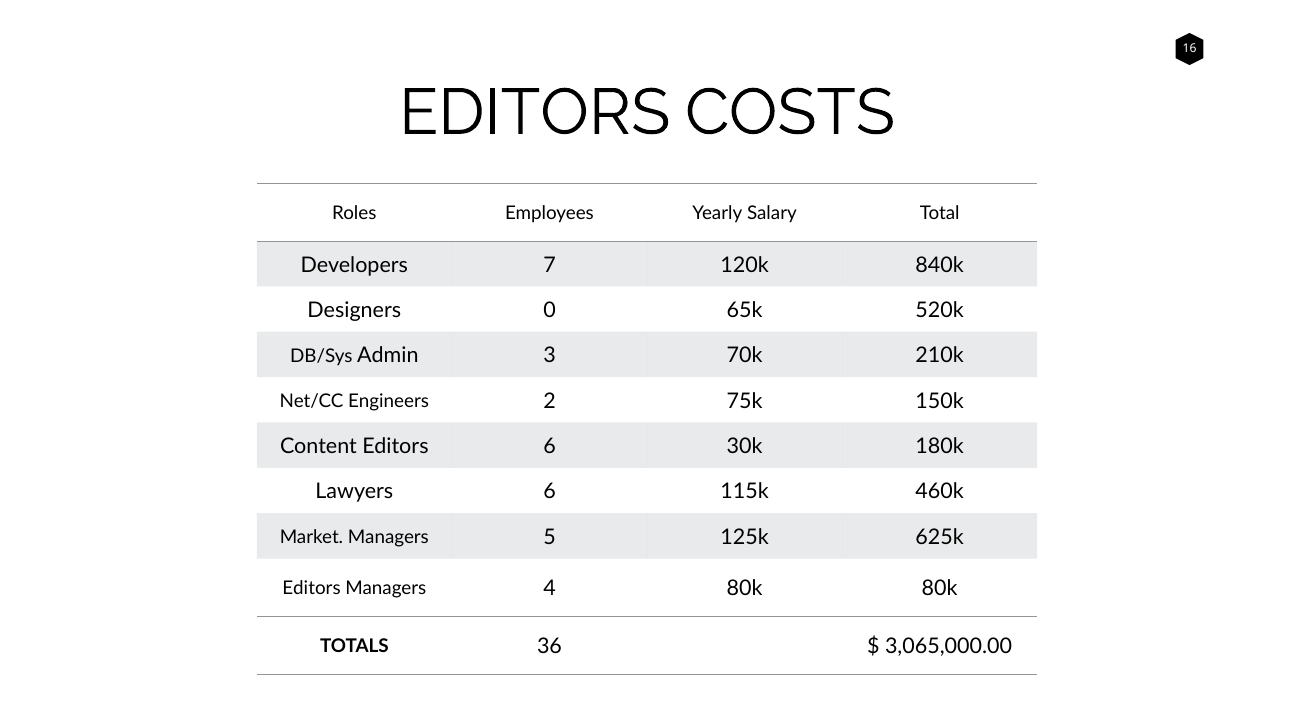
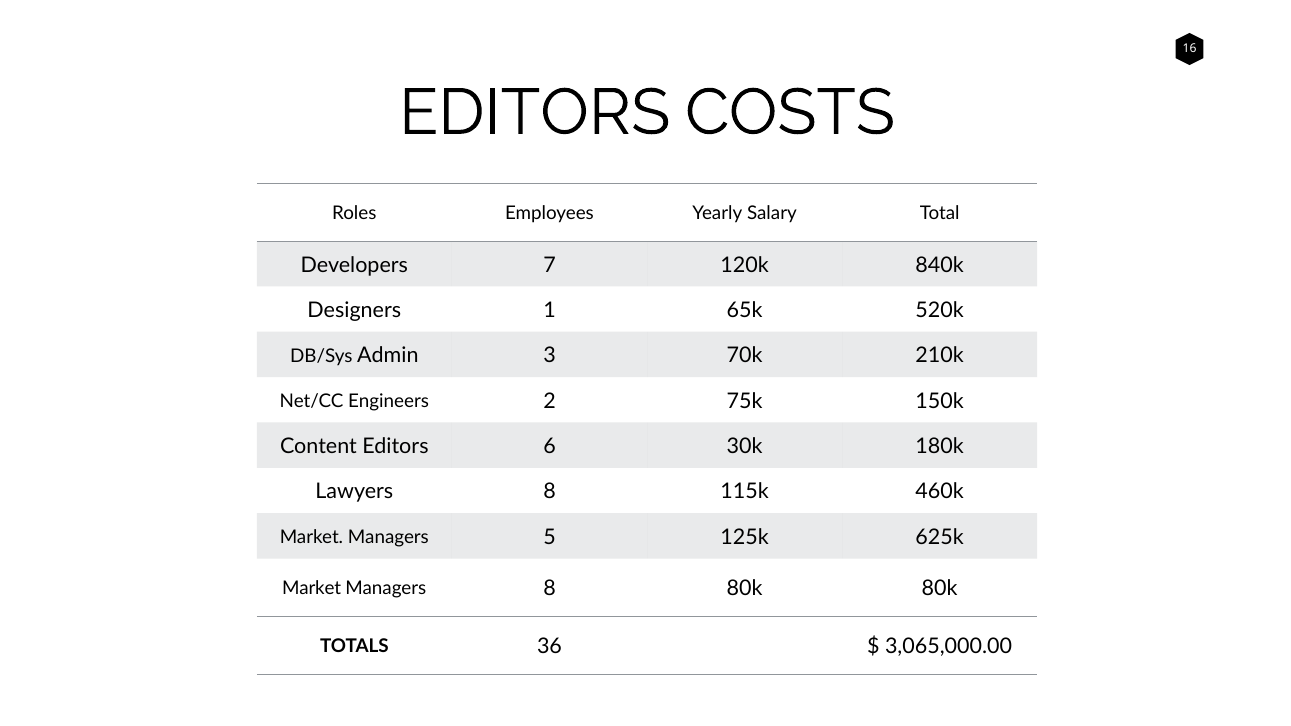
0: 0 -> 1 (549, 310)
Lawyers 6: 6 -> 8 (549, 492)
Editors: Editors -> Market (312, 589)
Managers 4: 4 -> 8 (549, 589)
